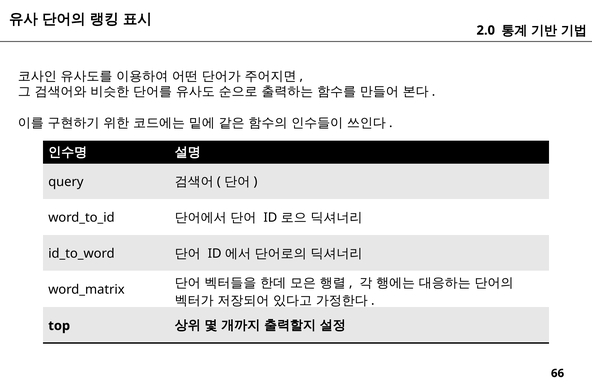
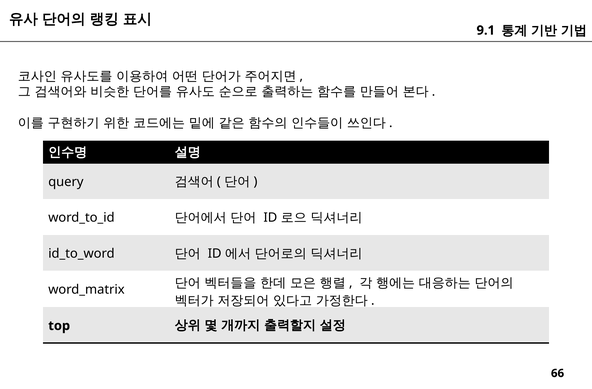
2.0: 2.0 -> 9.1 (486, 30)
